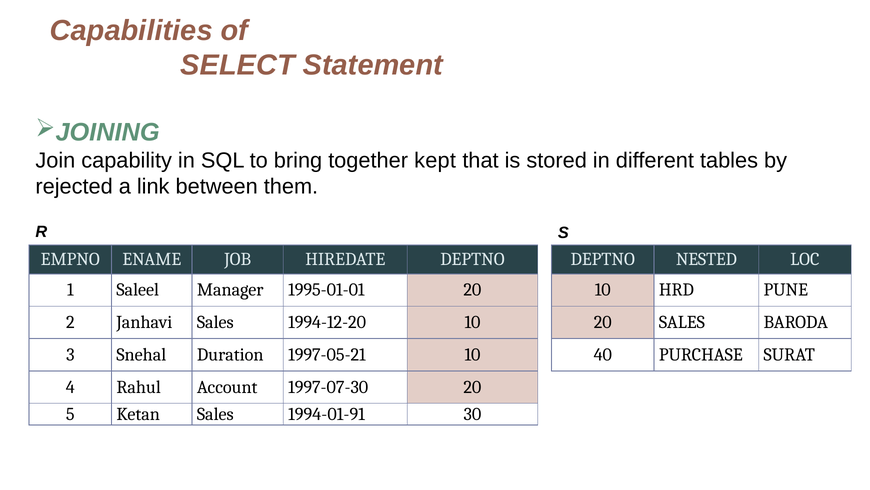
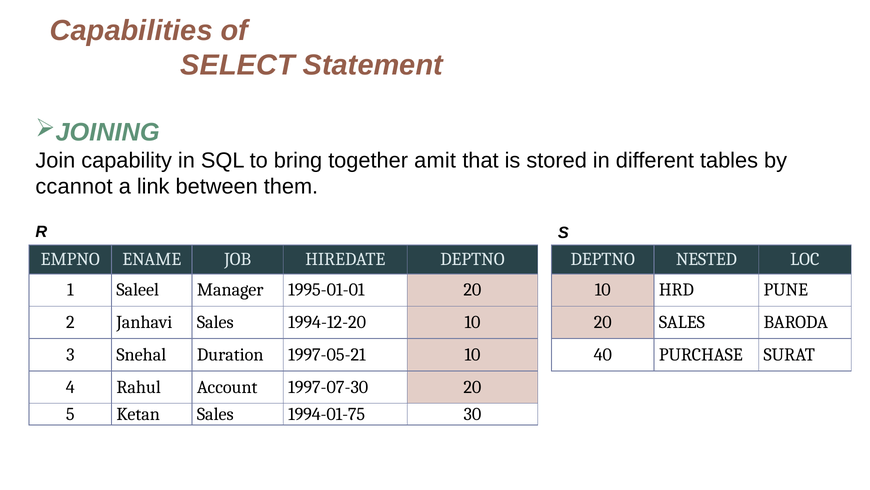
kept: kept -> amit (435, 160)
rejected: rejected -> ccannot (74, 186)
1994-01-91: 1994-01-91 -> 1994-01-75 (327, 414)
